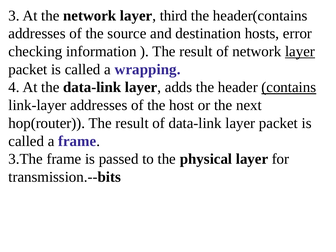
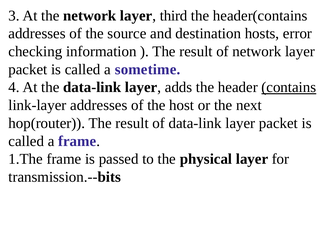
layer underline: present -> none (300, 51)
wrapping: wrapping -> sometime (148, 69)
3.The: 3.The -> 1.The (26, 159)
